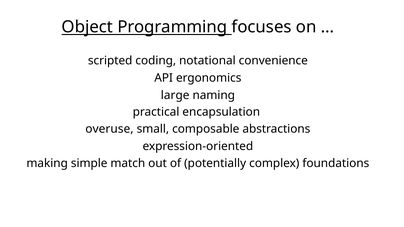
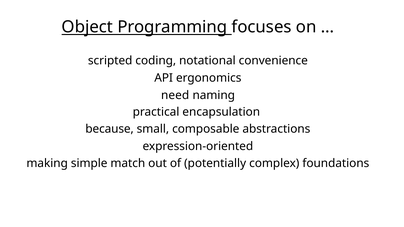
large: large -> need (175, 95)
overuse: overuse -> because (110, 129)
